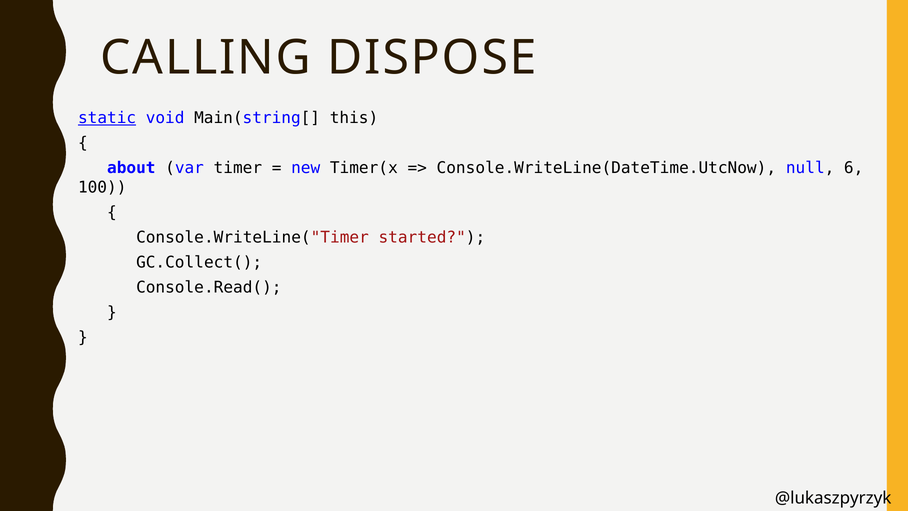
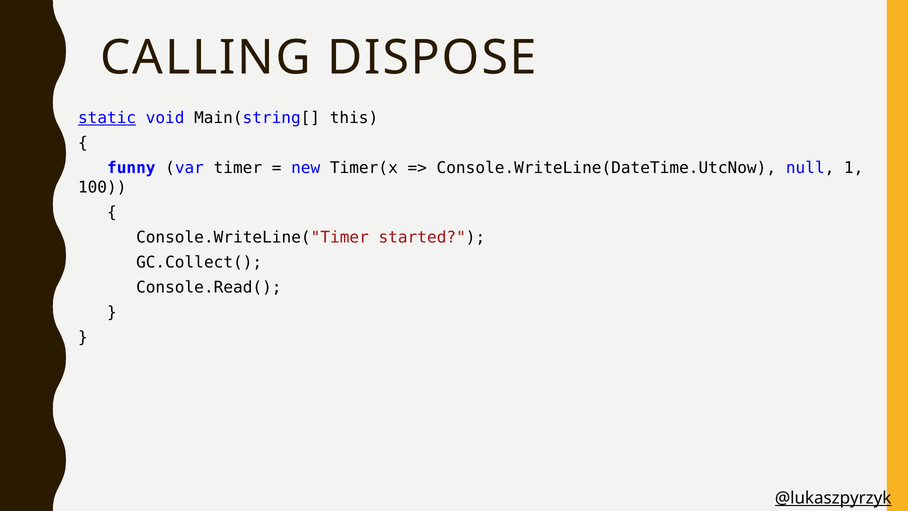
about: about -> funny (131, 168)
6: 6 -> 1 (854, 168)
@lukaszpyrzyk underline: none -> present (833, 498)
